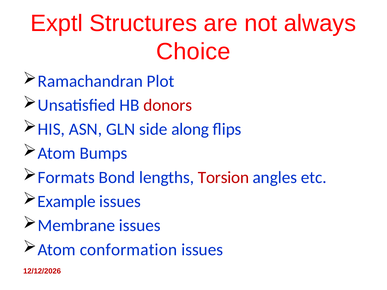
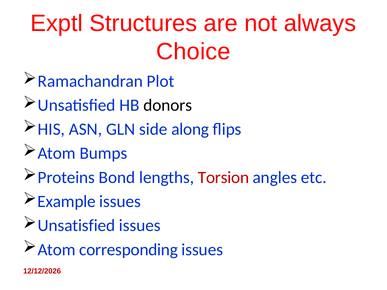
donors colour: red -> black (168, 105)
Formats: Formats -> Proteins (66, 178)
Membrane: Membrane -> Unsatisfied (76, 226)
conformation: conformation -> corresponding (129, 250)
